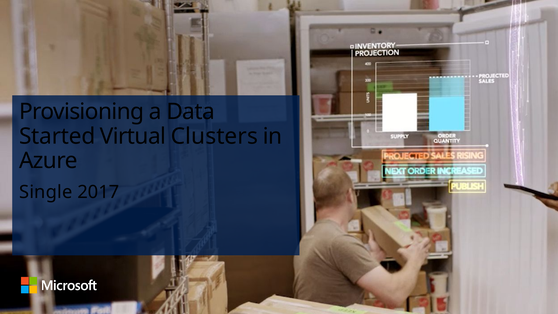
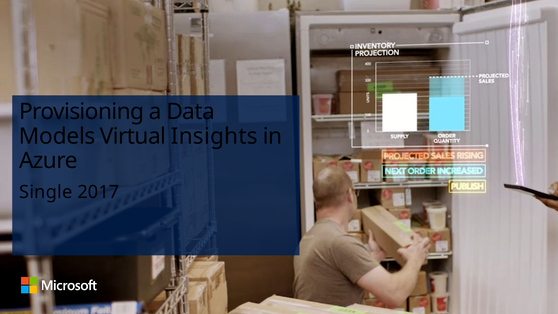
Started: Started -> Models (57, 136)
Clusters: Clusters -> Insights (214, 136)
